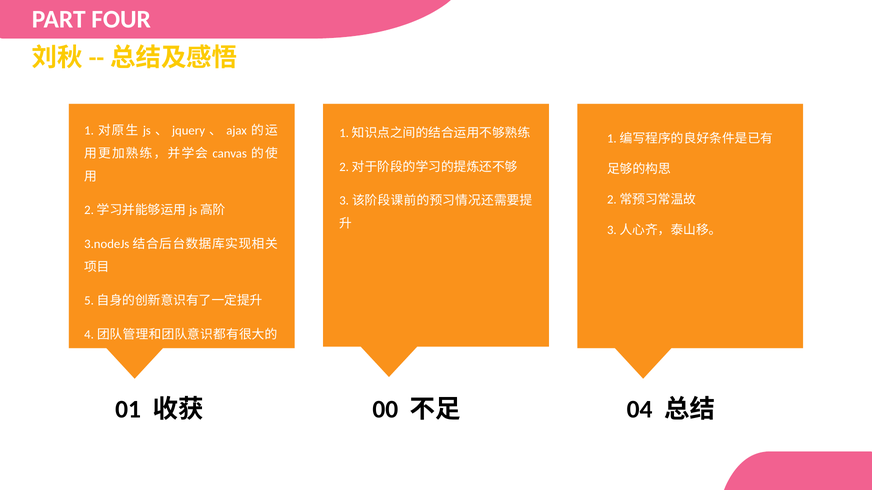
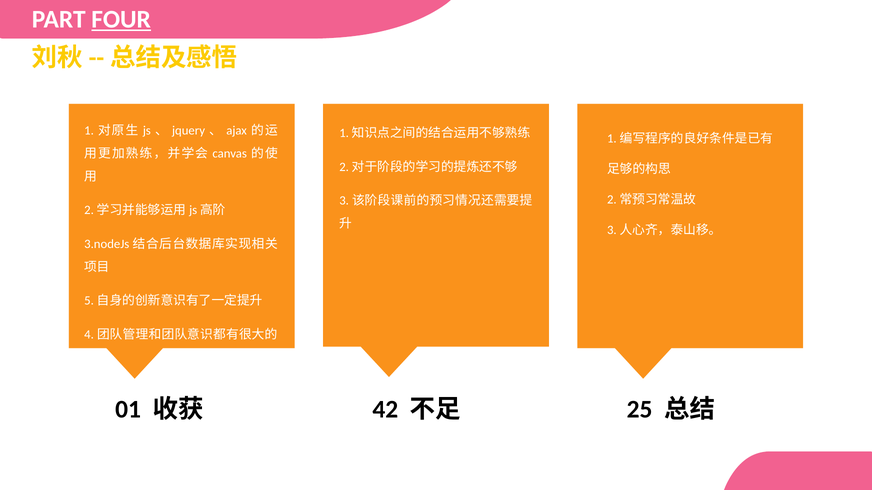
FOUR underline: none -> present (121, 19)
00: 00 -> 42 (385, 410)
04: 04 -> 25 (640, 410)
